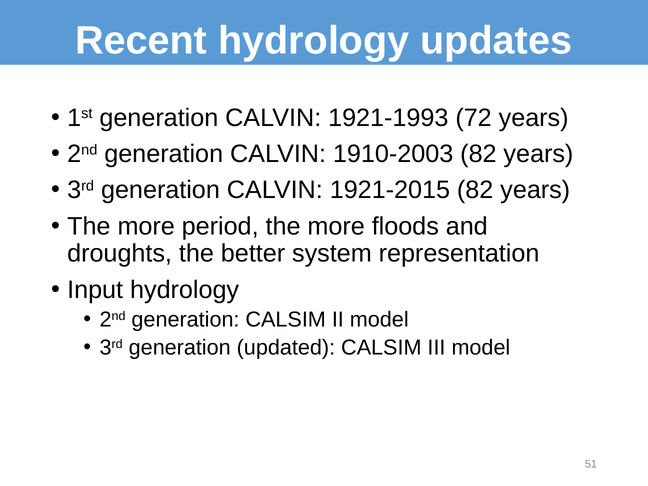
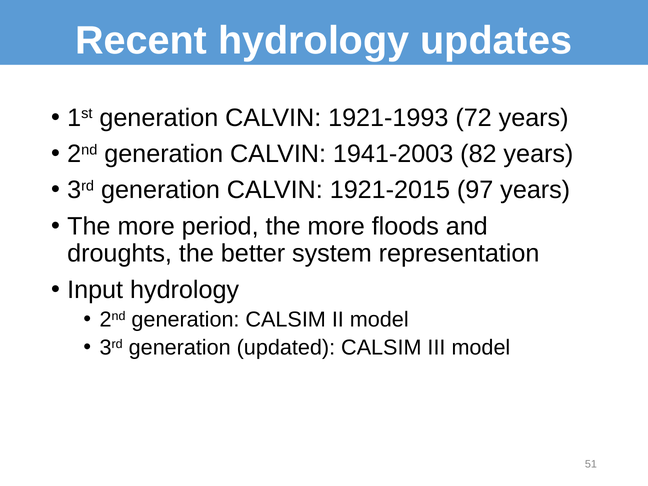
1910-2003: 1910-2003 -> 1941-2003 (393, 154)
1921-2015 82: 82 -> 97 (475, 190)
